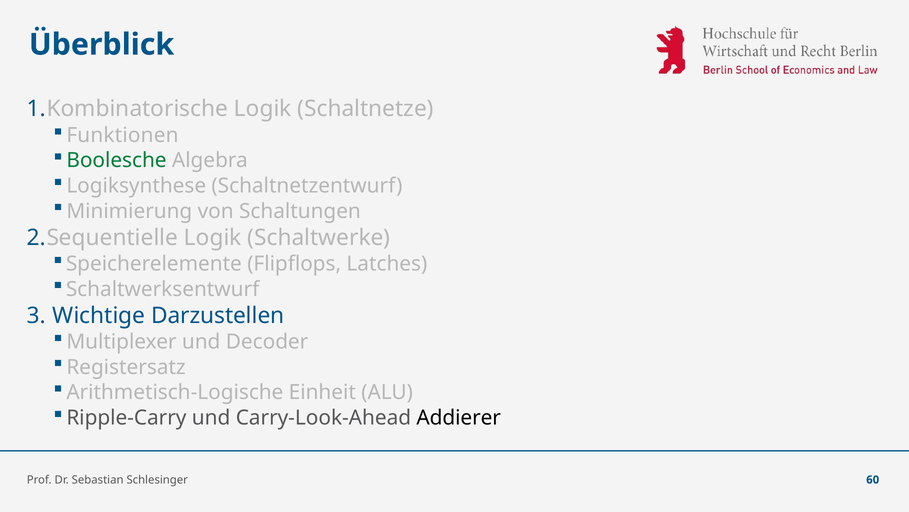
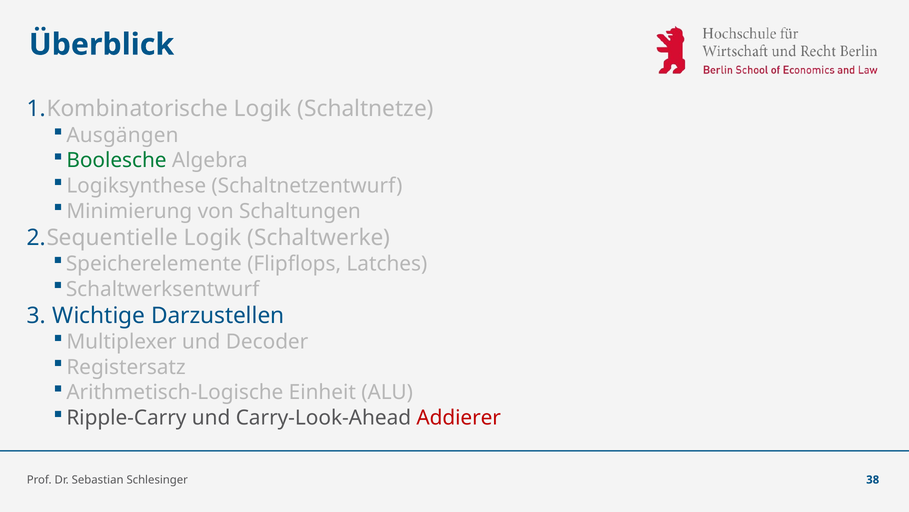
Funktionen: Funktionen -> Ausgängen (122, 135)
Addierer colour: black -> red (459, 417)
60: 60 -> 38 (873, 479)
